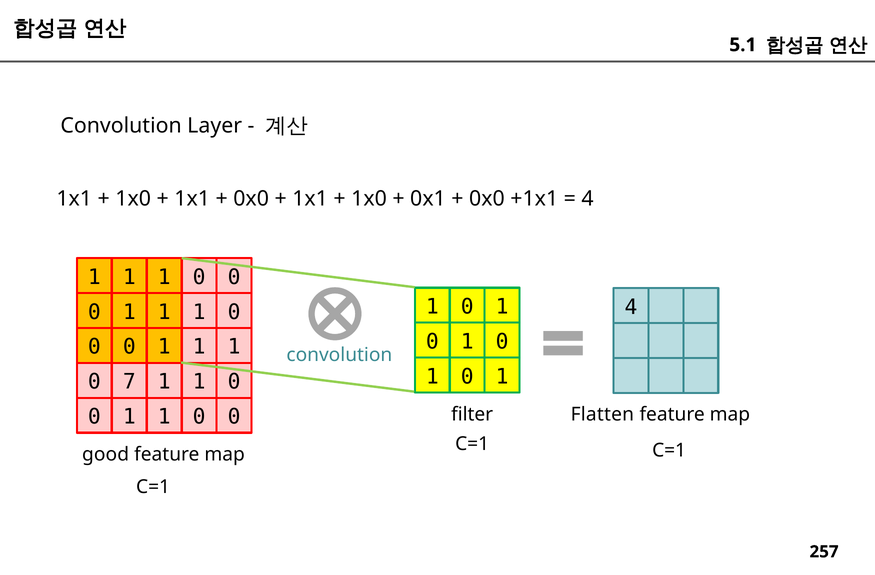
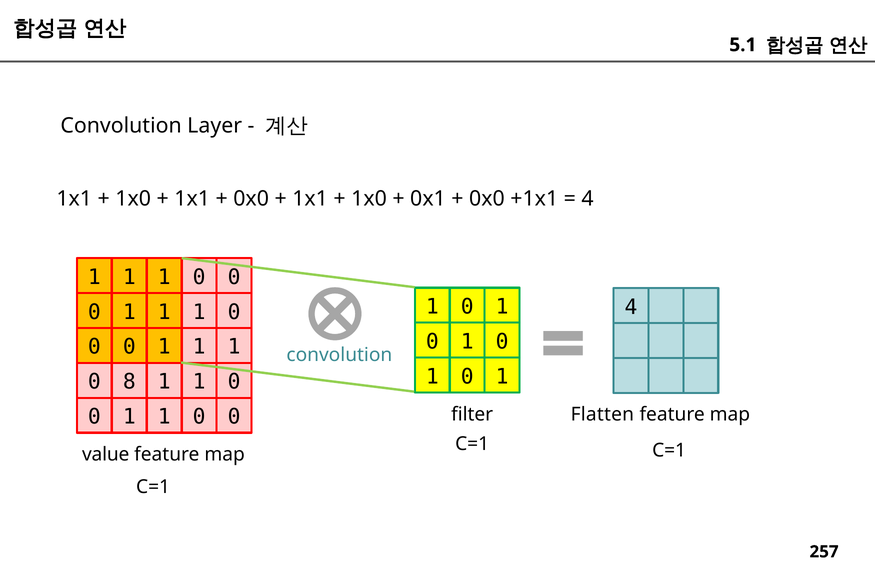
7: 7 -> 8 (129, 382)
good: good -> value (106, 454)
